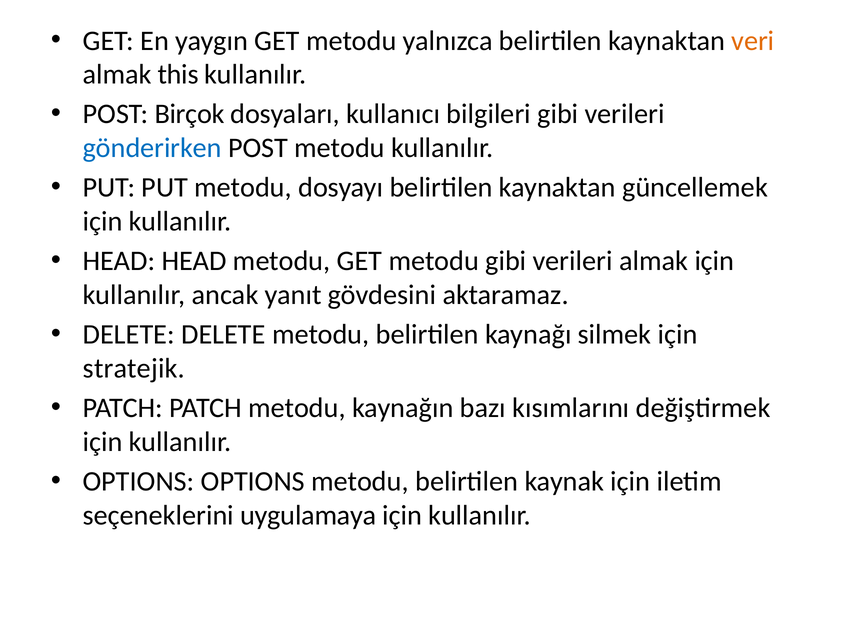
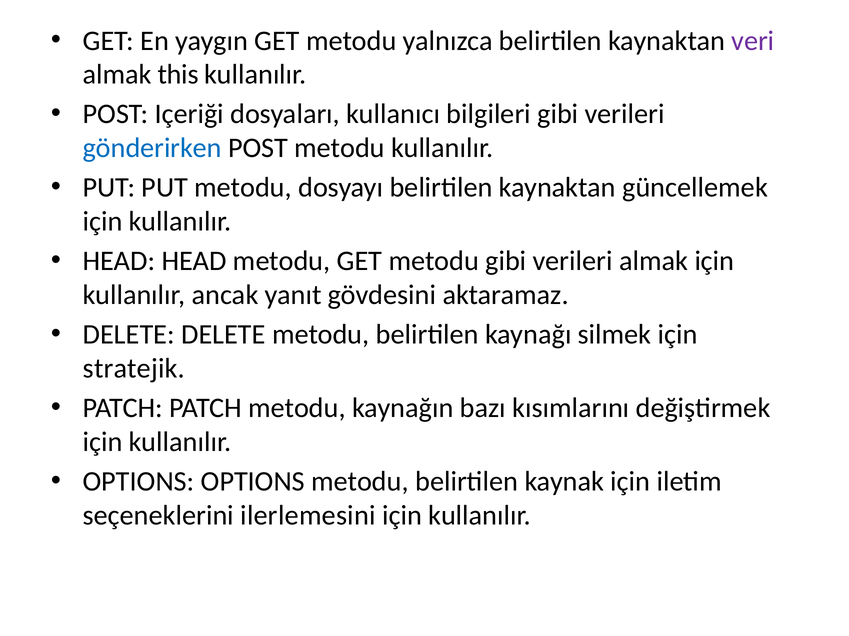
veri colour: orange -> purple (753, 41)
Birçok: Birçok -> Içeriği (189, 114)
uygulamaya: uygulamaya -> ilerlemesini (308, 516)
